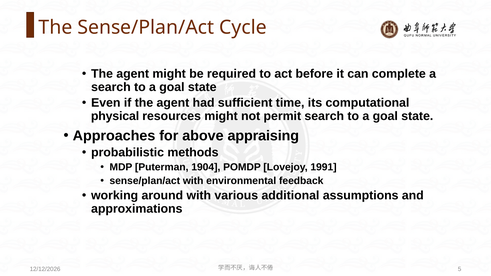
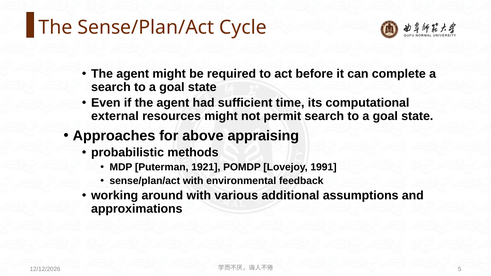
physical: physical -> external (115, 116)
1904: 1904 -> 1921 (206, 167)
